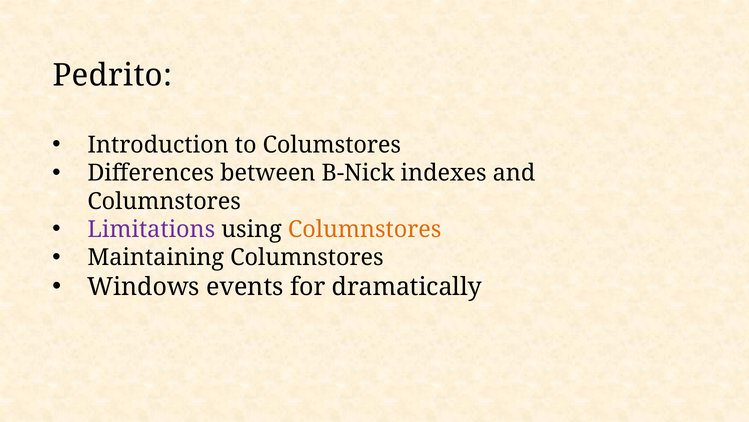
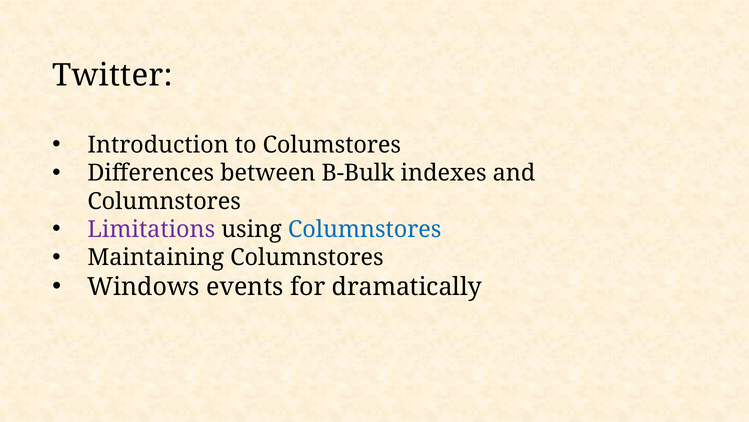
Pedrito: Pedrito -> Twitter (112, 75)
B-Nick: B-Nick -> B-Bulk (358, 173)
Columnstores colour: orange -> blue (365, 229)
